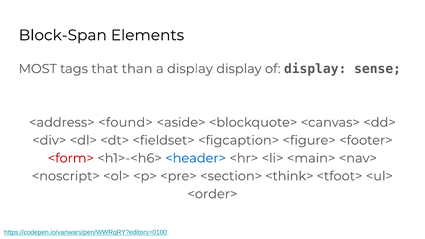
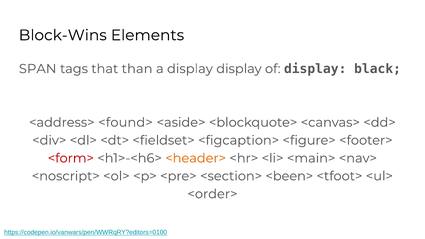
Block-Span: Block-Span -> Block-Wins (63, 35)
MOST: MOST -> SPAN (38, 69)
sense: sense -> black (378, 69)
<header> colour: blue -> orange (196, 158)
<think>: <think> -> <been> (289, 176)
